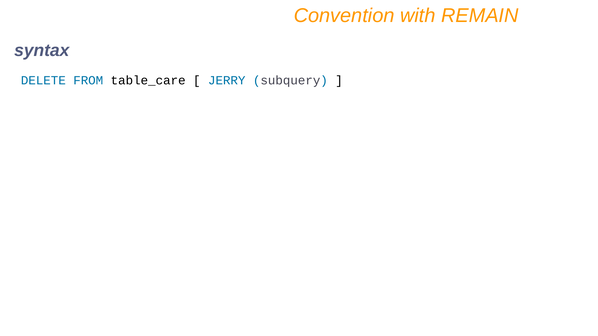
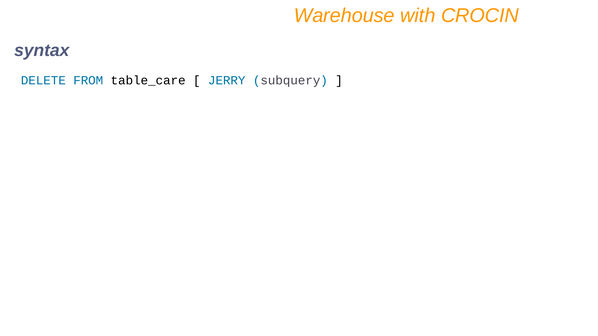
Convention: Convention -> Warehouse (344, 16)
REMAIN: REMAIN -> CROCIN (480, 16)
